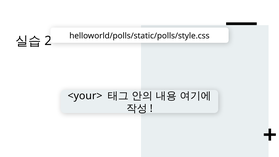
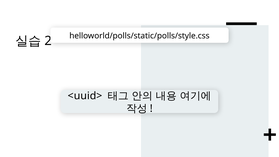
<your>: <your> -> <uuid> (85, 96)
